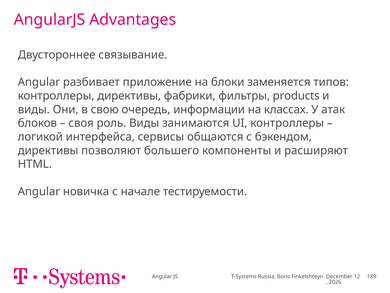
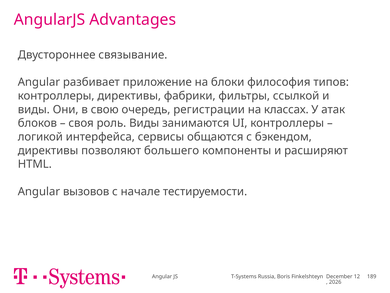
заменяется: заменяется -> философия (279, 82)
products: products -> ссылкой (296, 96)
информации: информации -> регистрации (209, 109)
новичка: новичка -> вызовов (86, 191)
